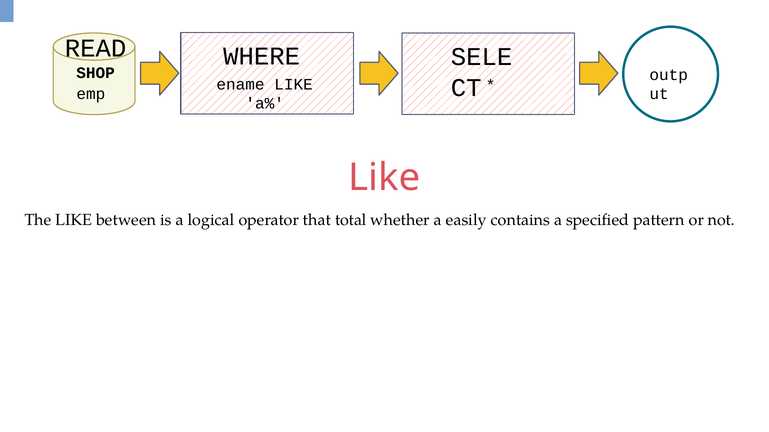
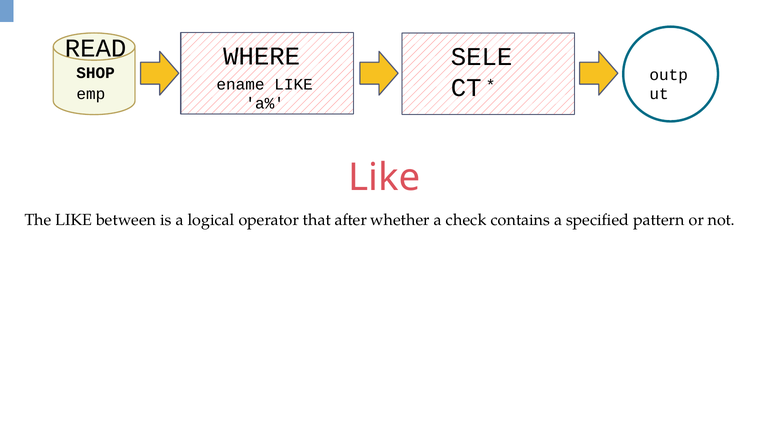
total: total -> after (351, 220)
easily: easily -> check (466, 220)
